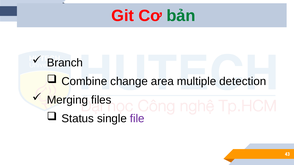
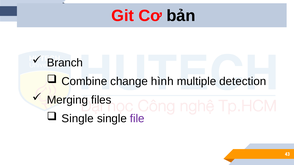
bản colour: green -> black (181, 16)
area: area -> hình (162, 81)
Status: Status -> Single (78, 119)
